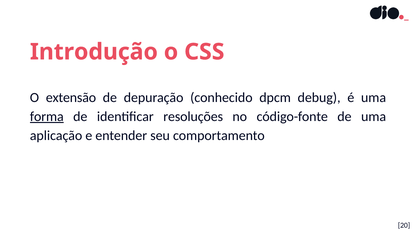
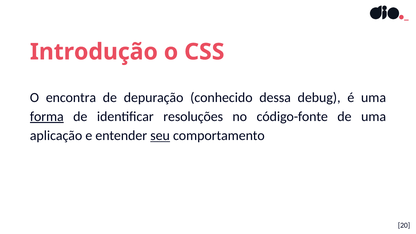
extensão: extensão -> encontra (71, 97)
dpcm: dpcm -> dessa (275, 97)
seu underline: none -> present (160, 136)
